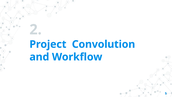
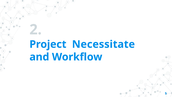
Convolution: Convolution -> Necessitate (103, 44)
